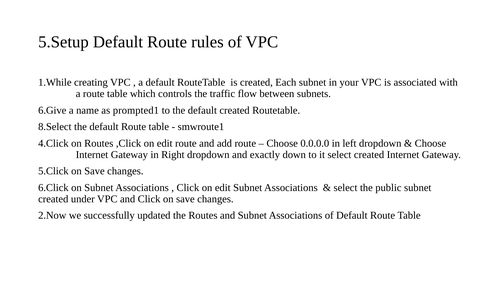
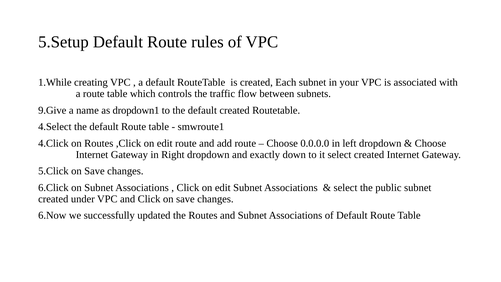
6.Give: 6.Give -> 9.Give (52, 110)
prompted1: prompted1 -> dropdown1 (136, 110)
8.Select: 8.Select -> 4.Select (55, 127)
2.Now: 2.Now -> 6.Now (52, 215)
